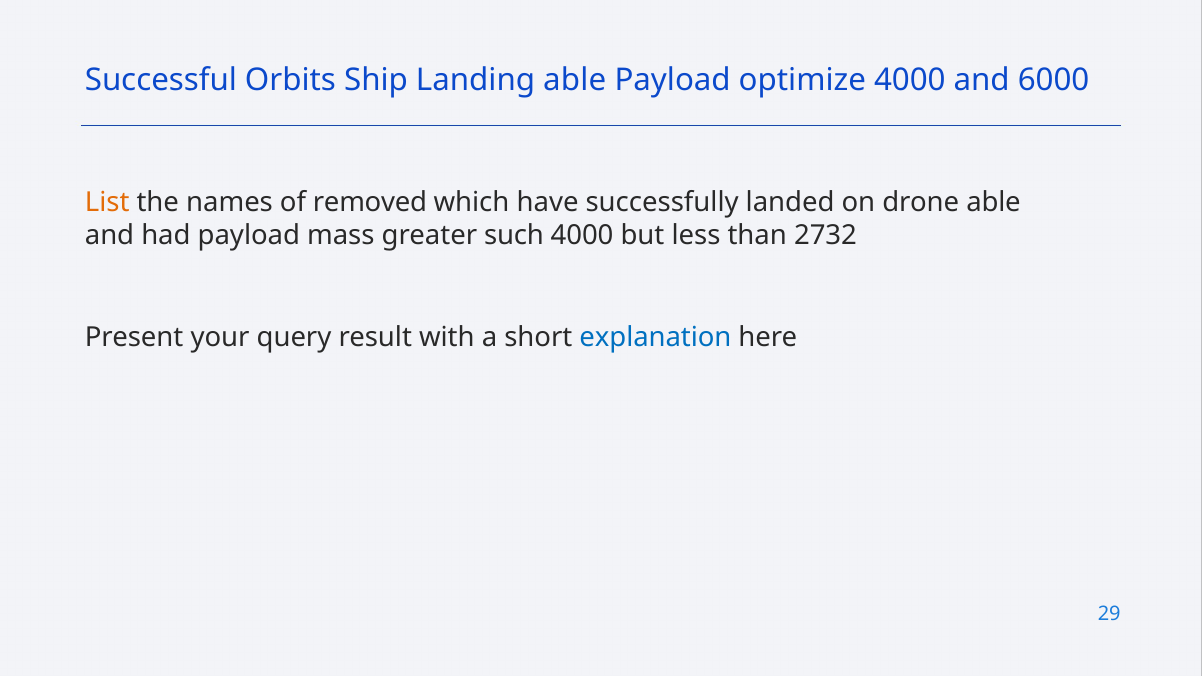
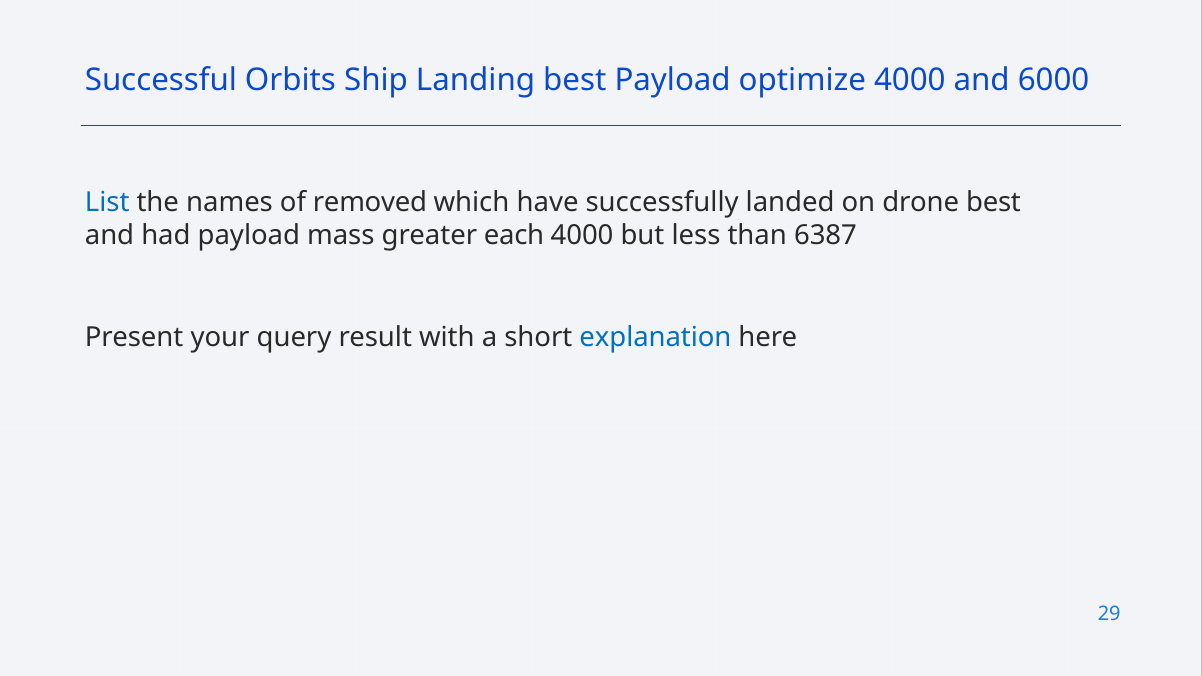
Landing able: able -> best (575, 80)
List colour: orange -> blue (107, 203)
drone able: able -> best (994, 203)
such: such -> each (514, 236)
2732: 2732 -> 6387 (826, 236)
